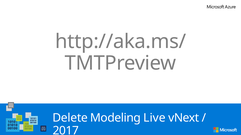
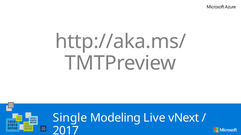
Delete: Delete -> Single (70, 118)
